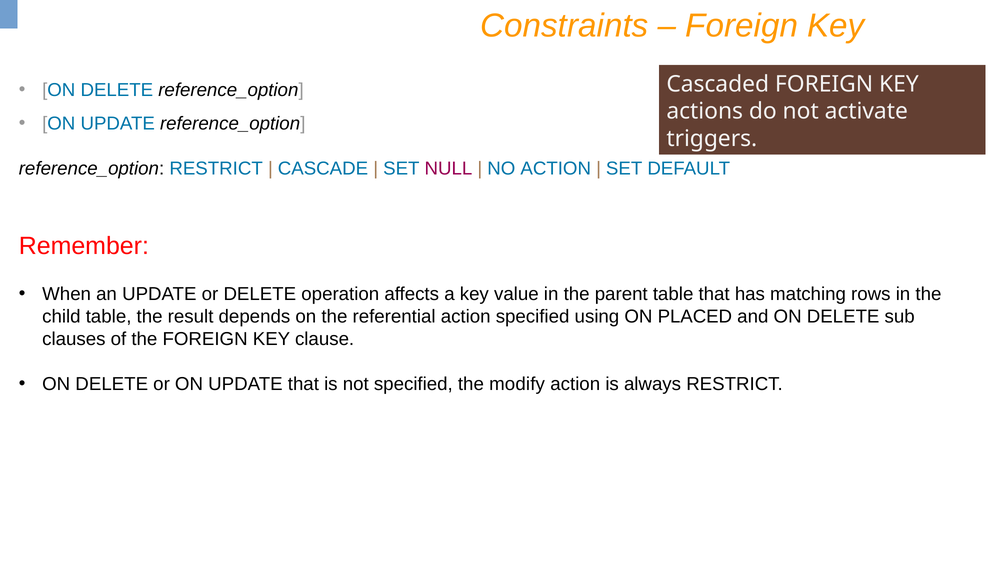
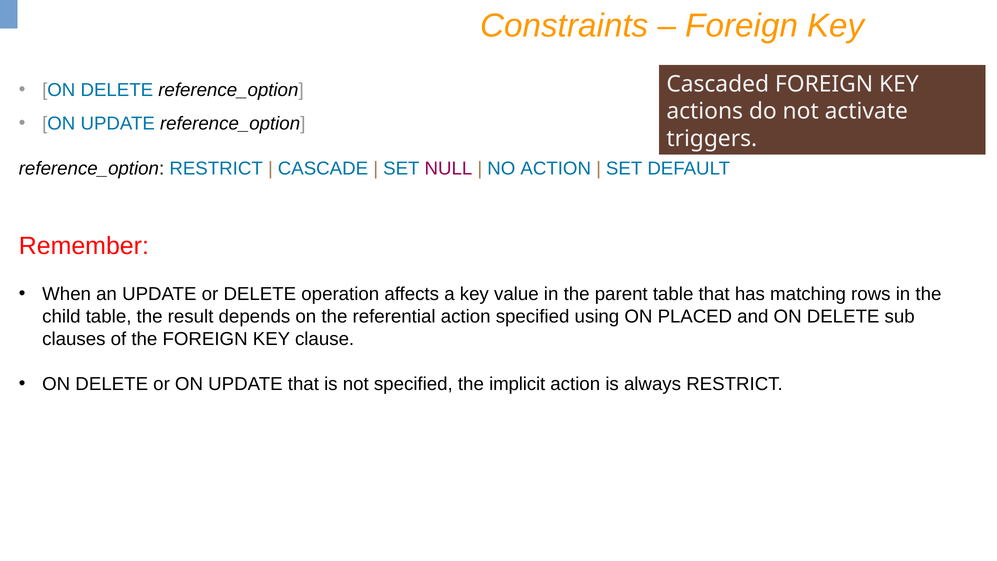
modify: modify -> implicit (517, 384)
